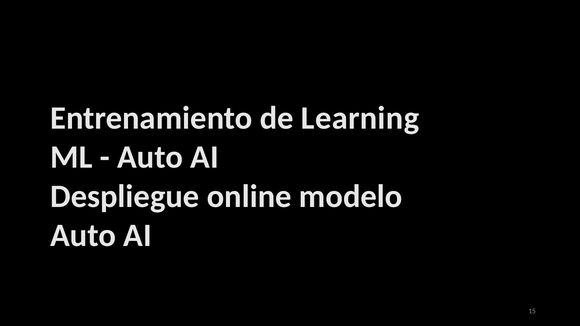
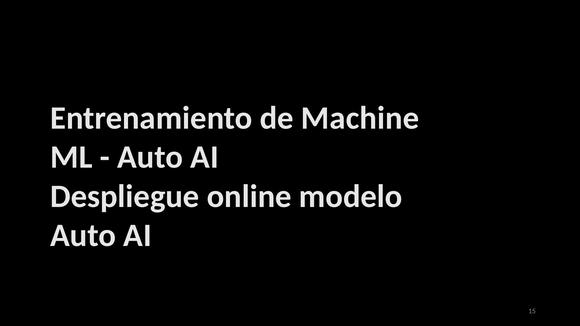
Learning: Learning -> Machine (360, 118)
